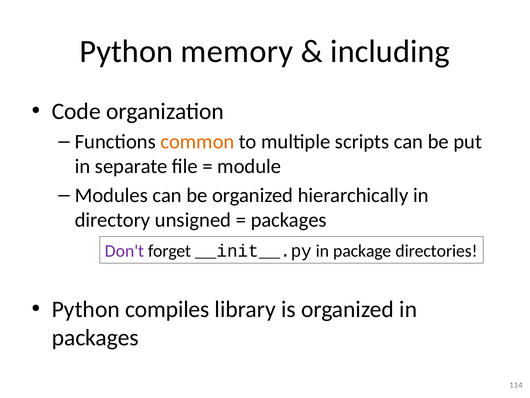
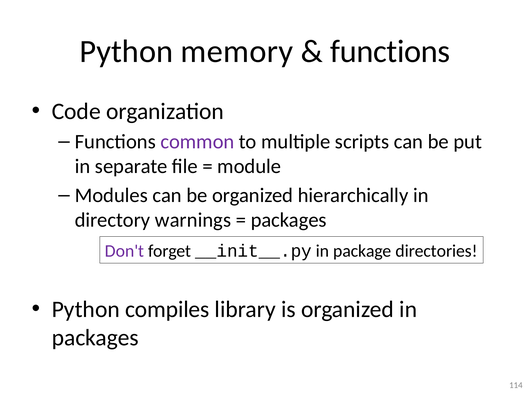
including: including -> functions (390, 51)
common colour: orange -> purple (197, 142)
unsigned: unsigned -> warnings (193, 220)
